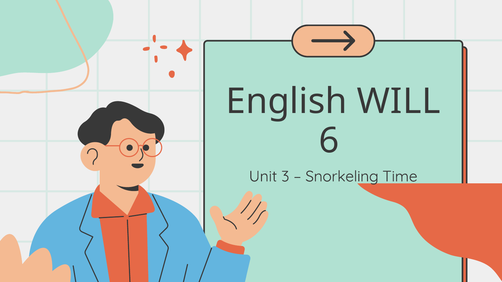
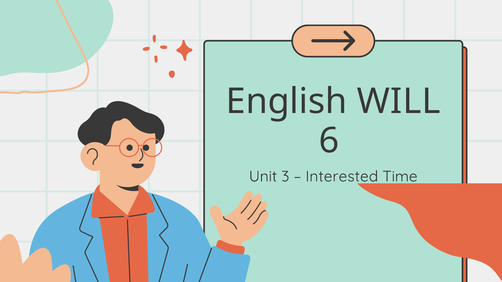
Snorkeling: Snorkeling -> Interested (342, 177)
